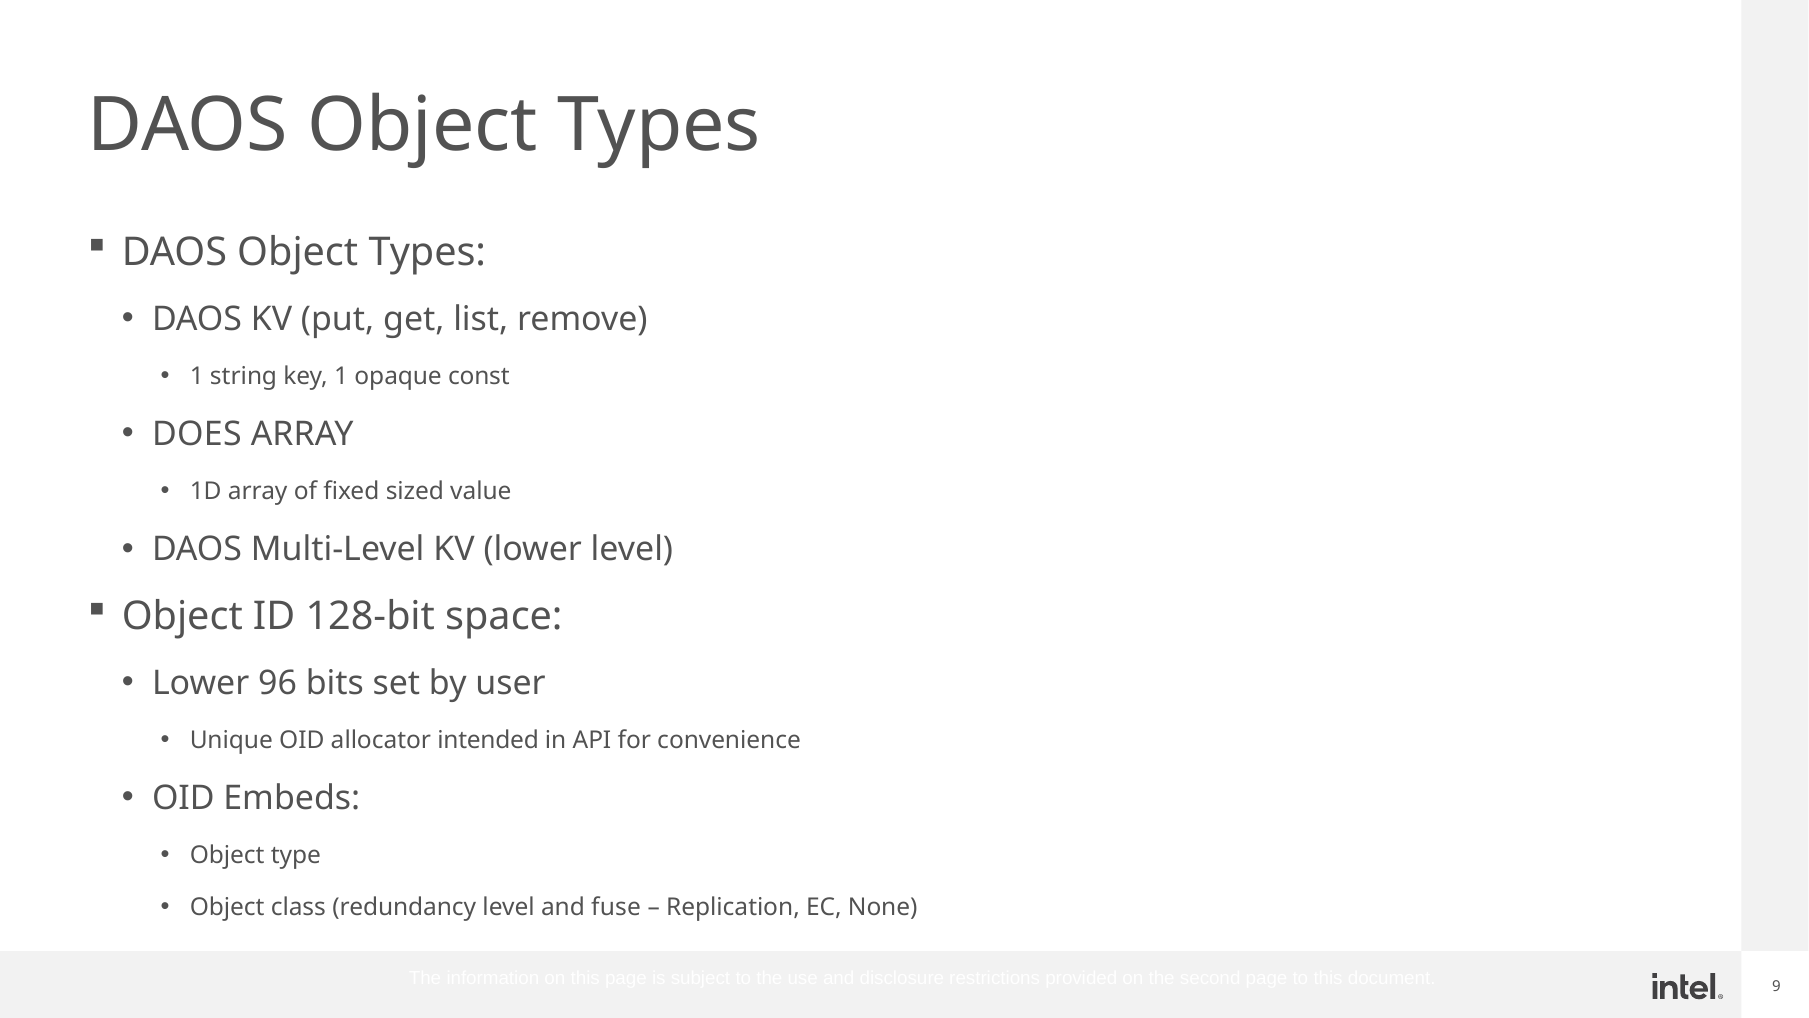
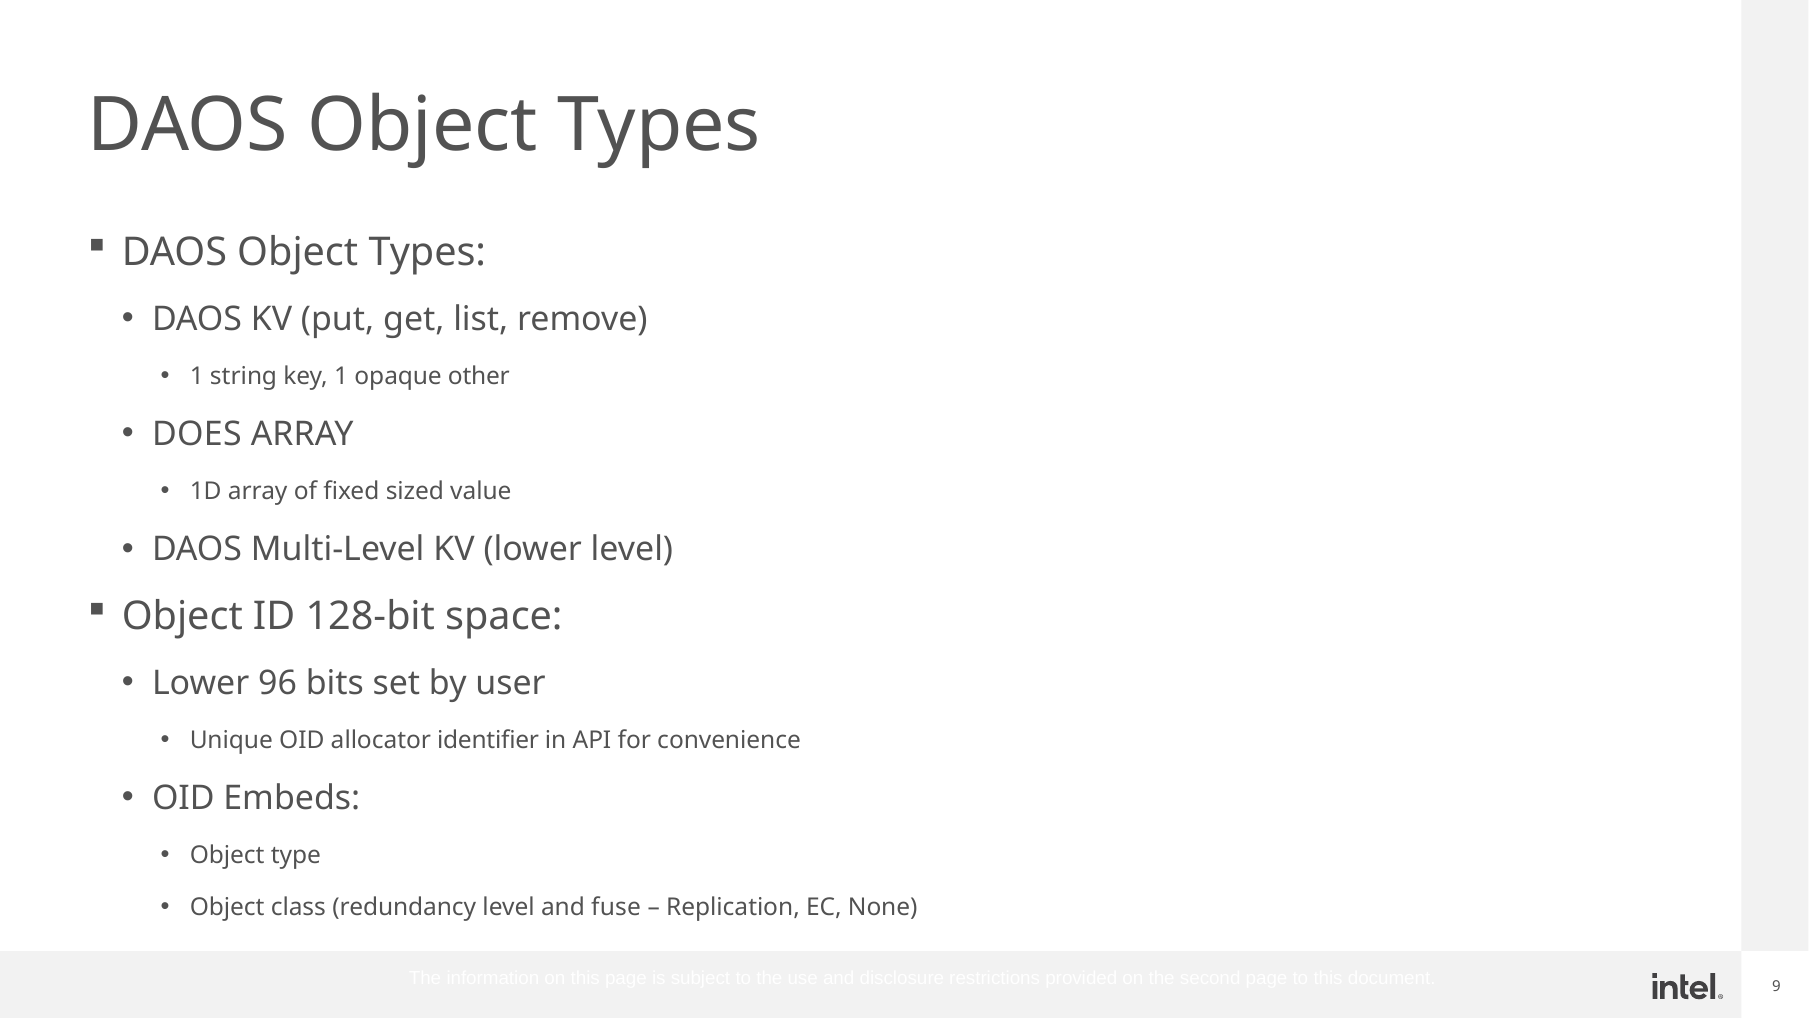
const: const -> other (479, 376)
intended: intended -> identifier (488, 740)
